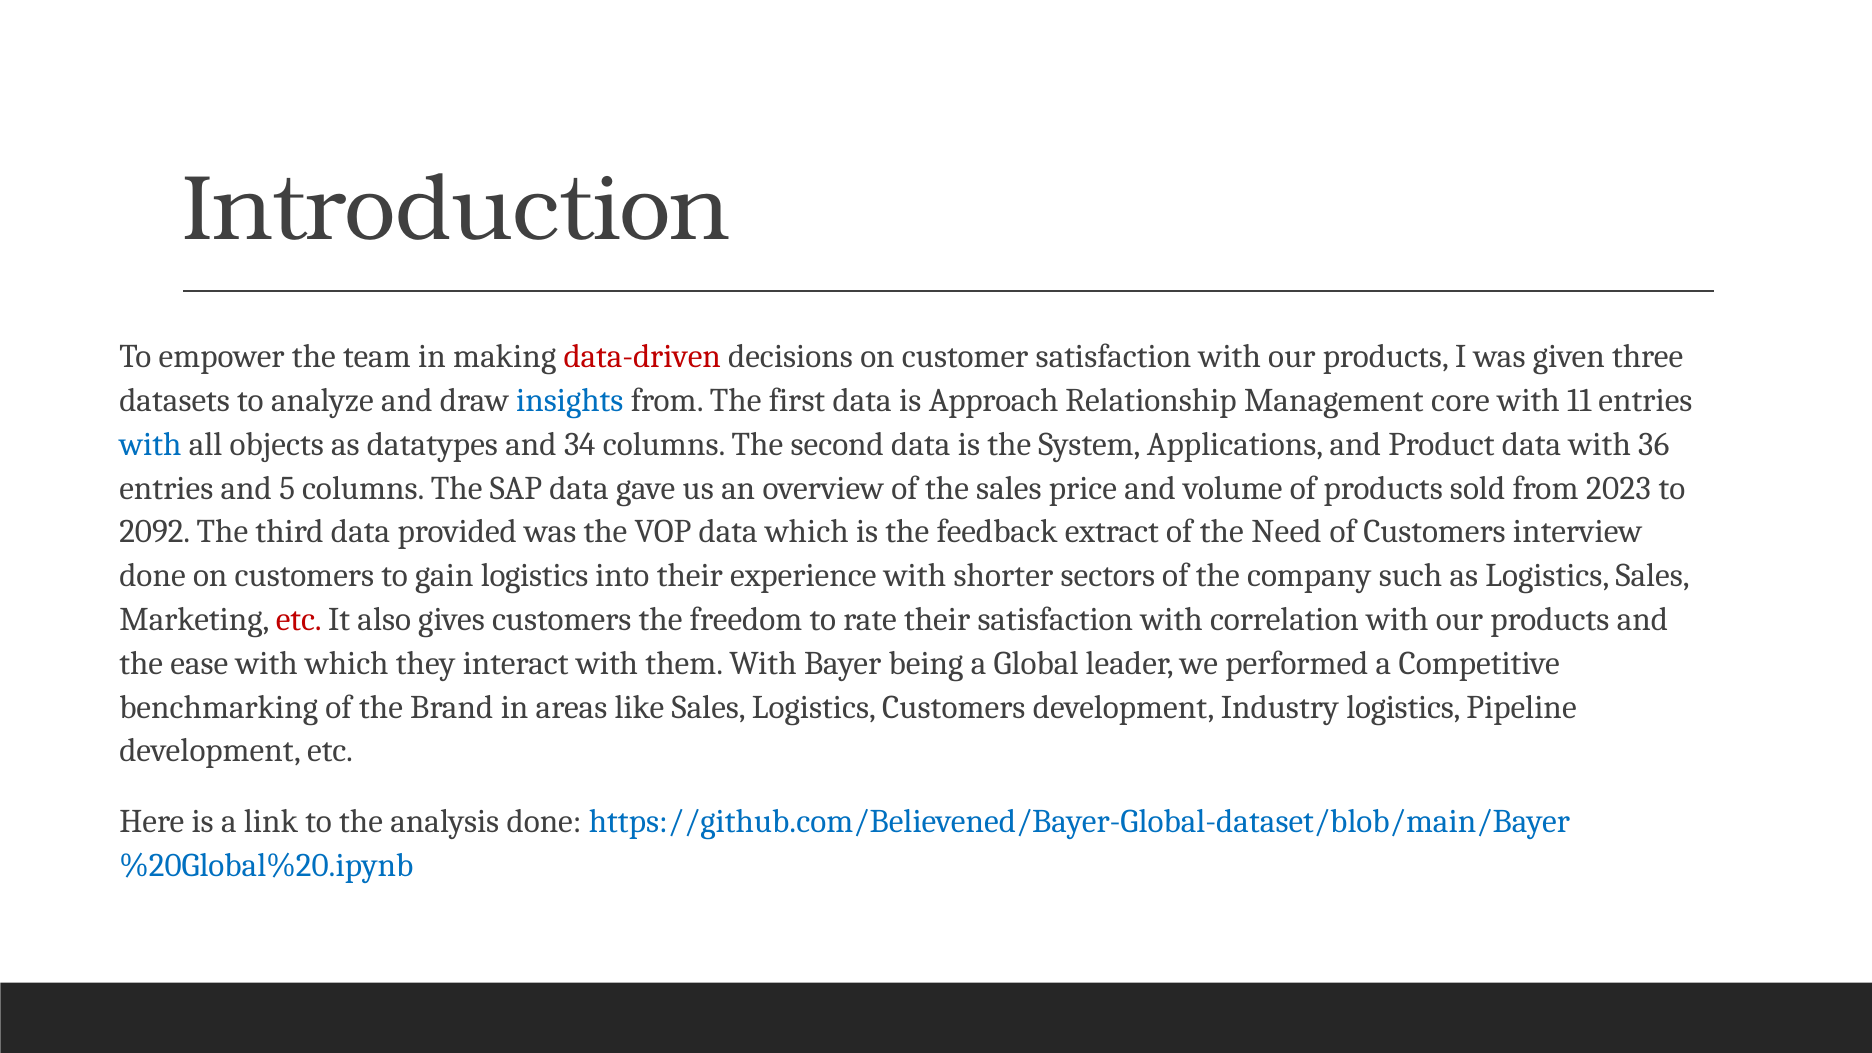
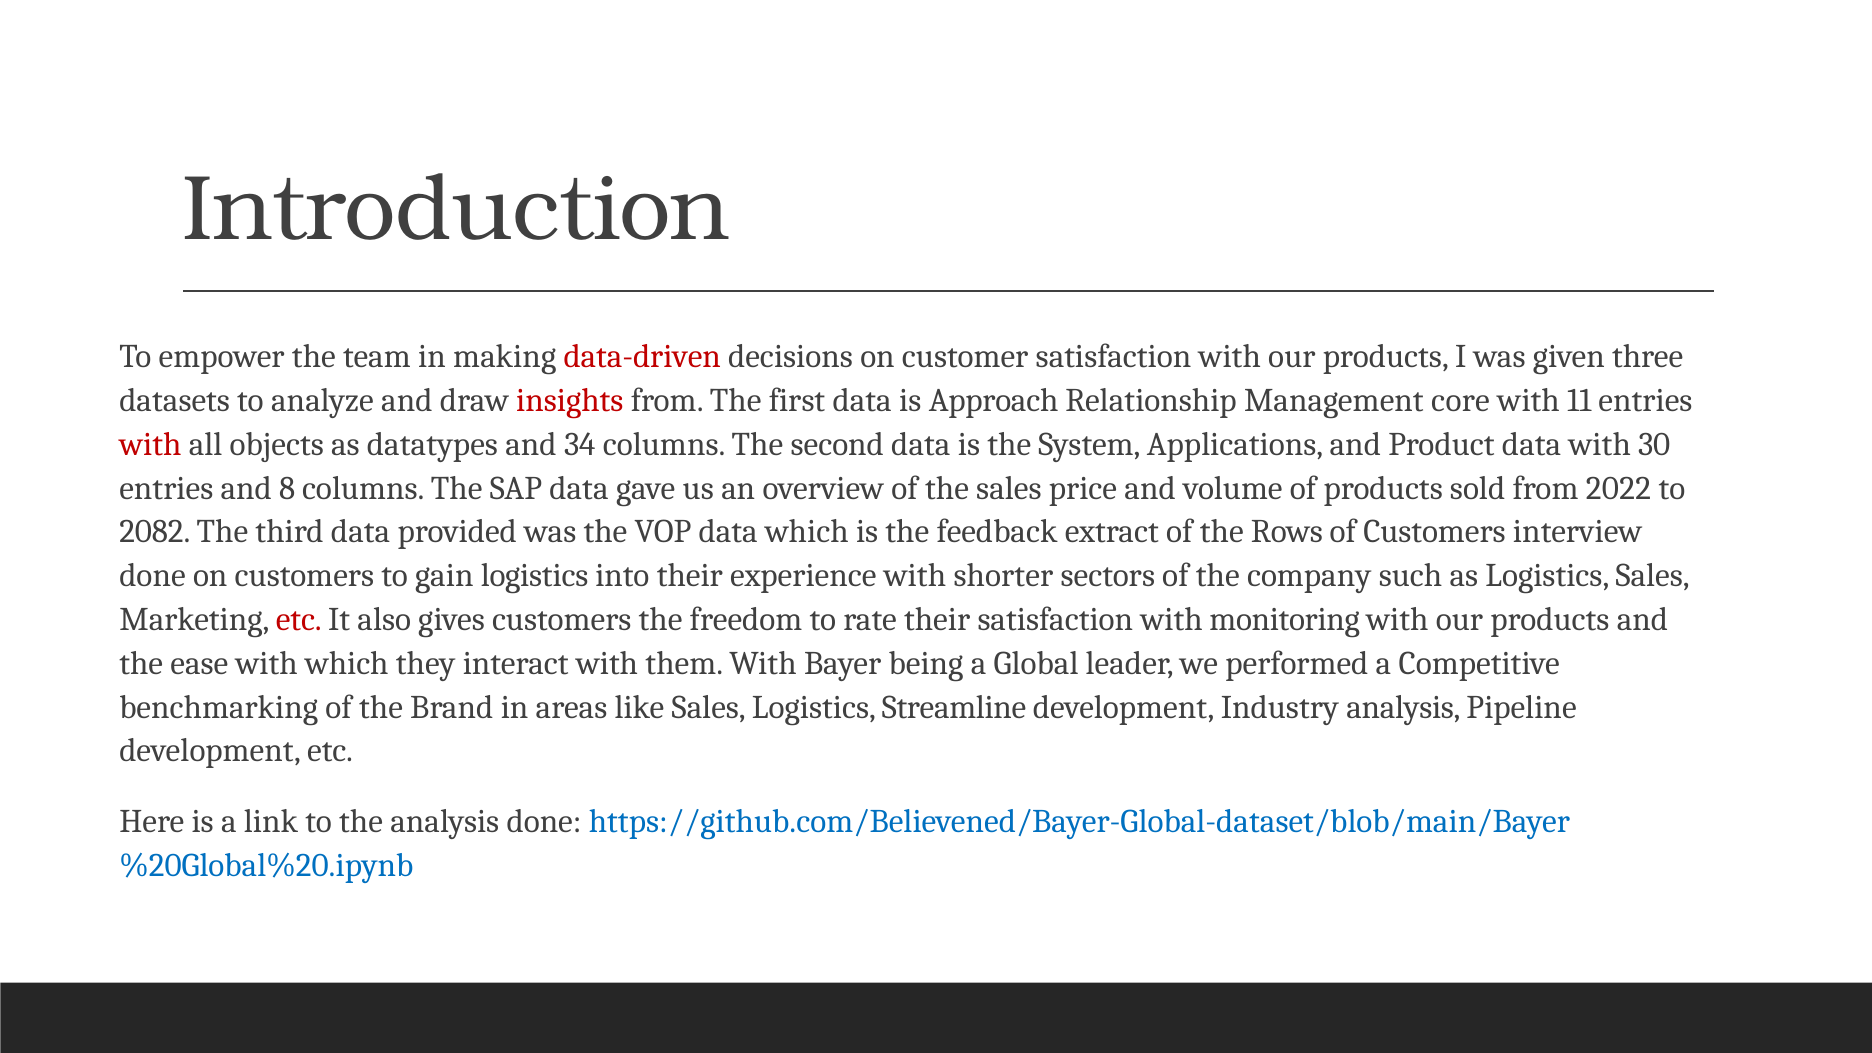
insights colour: blue -> red (570, 401)
with colour: blue -> red (150, 444)
36: 36 -> 30 (1654, 444)
5: 5 -> 8 (287, 488)
2023: 2023 -> 2022 (1619, 488)
2092: 2092 -> 2082 (155, 532)
Need: Need -> Rows (1287, 532)
correlation: correlation -> monitoring (1285, 620)
Logistics Customers: Customers -> Streamline (954, 707)
Industry logistics: logistics -> analysis (1403, 707)
